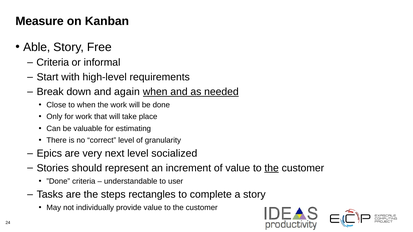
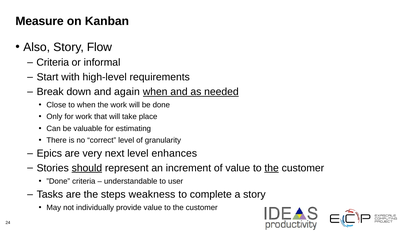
Able: Able -> Also (37, 47)
Free: Free -> Flow (99, 47)
socialized: socialized -> enhances (174, 154)
should underline: none -> present (87, 168)
rectangles: rectangles -> weakness (152, 195)
